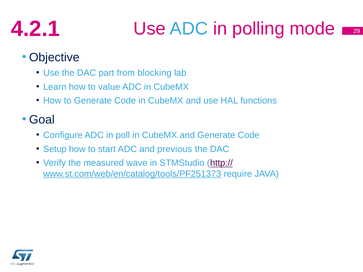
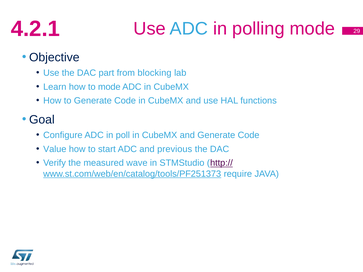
to value: value -> mode (109, 87)
Setup: Setup -> Value (55, 149)
